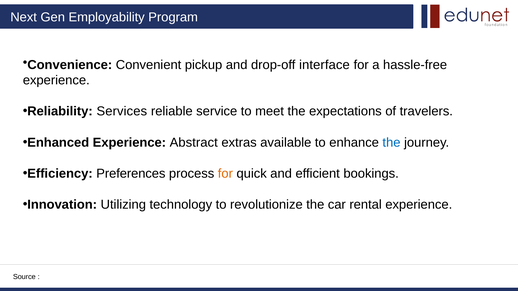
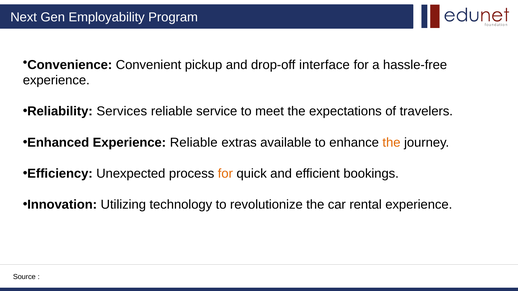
Experience Abstract: Abstract -> Reliable (194, 143)
the colour: blue -> orange (392, 143)
Preferences: Preferences -> Unexpected (131, 174)
